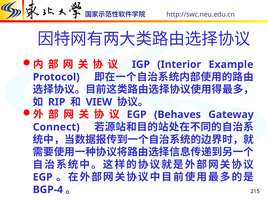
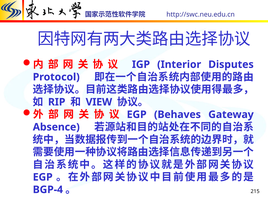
Example: Example -> Disputes (231, 64)
Connect: Connect -> Absence (56, 127)
